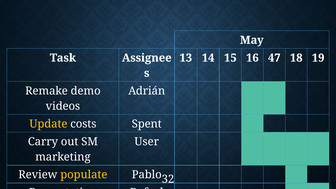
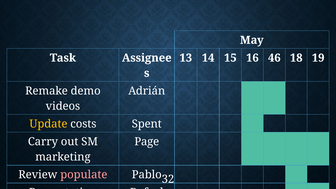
47: 47 -> 46 (274, 58)
User: User -> Page (147, 142)
populate colour: yellow -> pink (84, 175)
